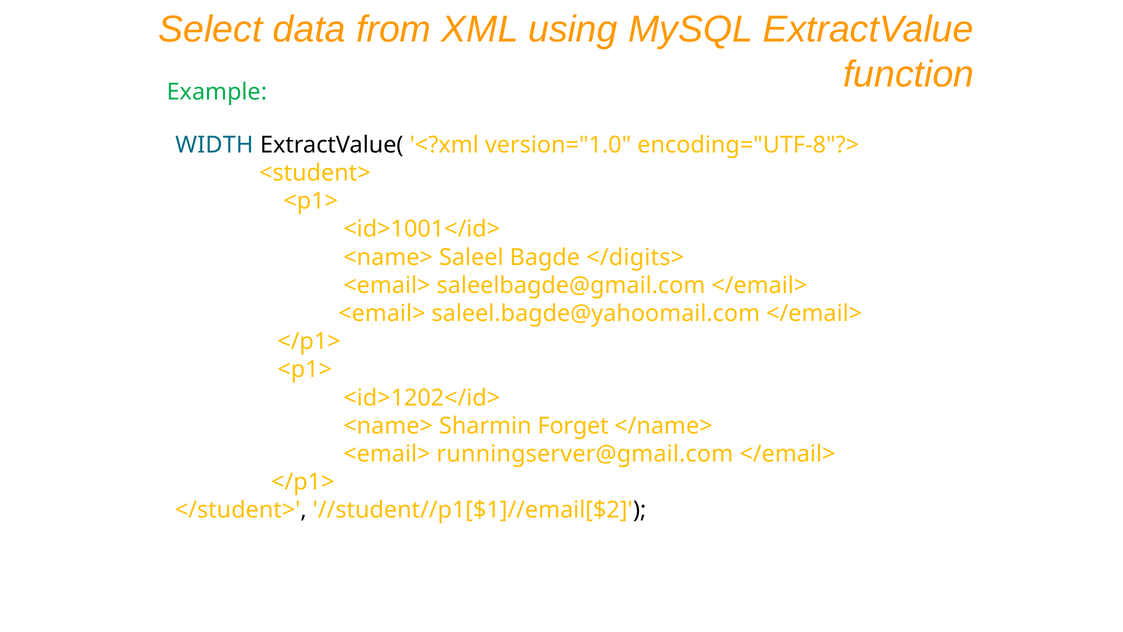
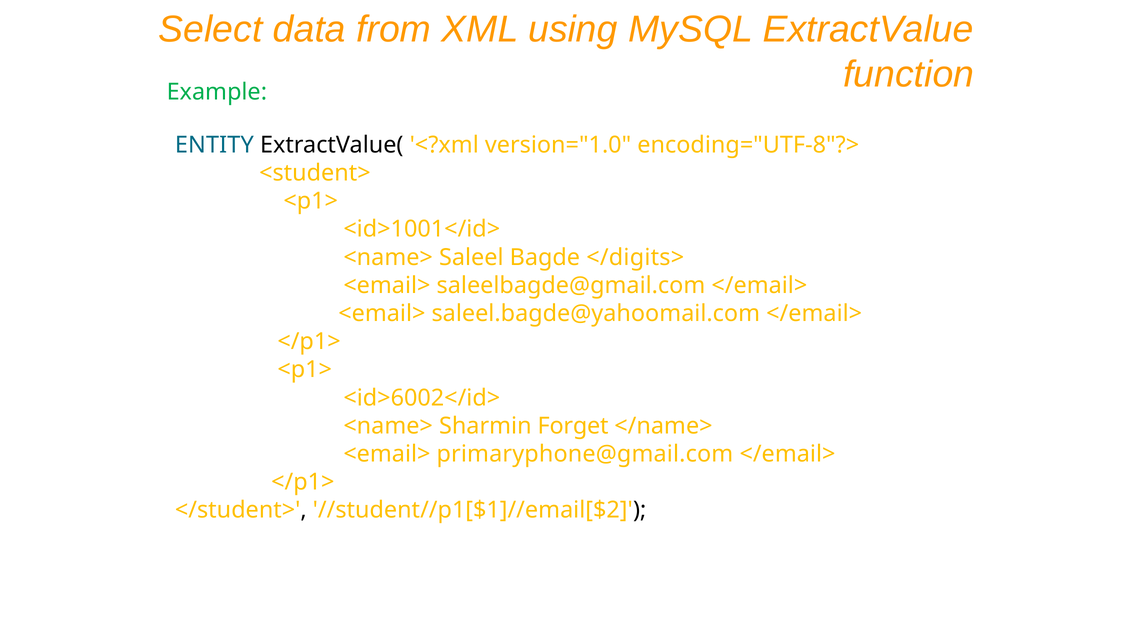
WIDTH: WIDTH -> ENTITY (214, 145)
<id>1202</id>: <id>1202</id> -> <id>6002</id> (422, 398)
runningserver@gmail.com: runningserver@gmail.com -> primaryphone@gmail.com (585, 454)
